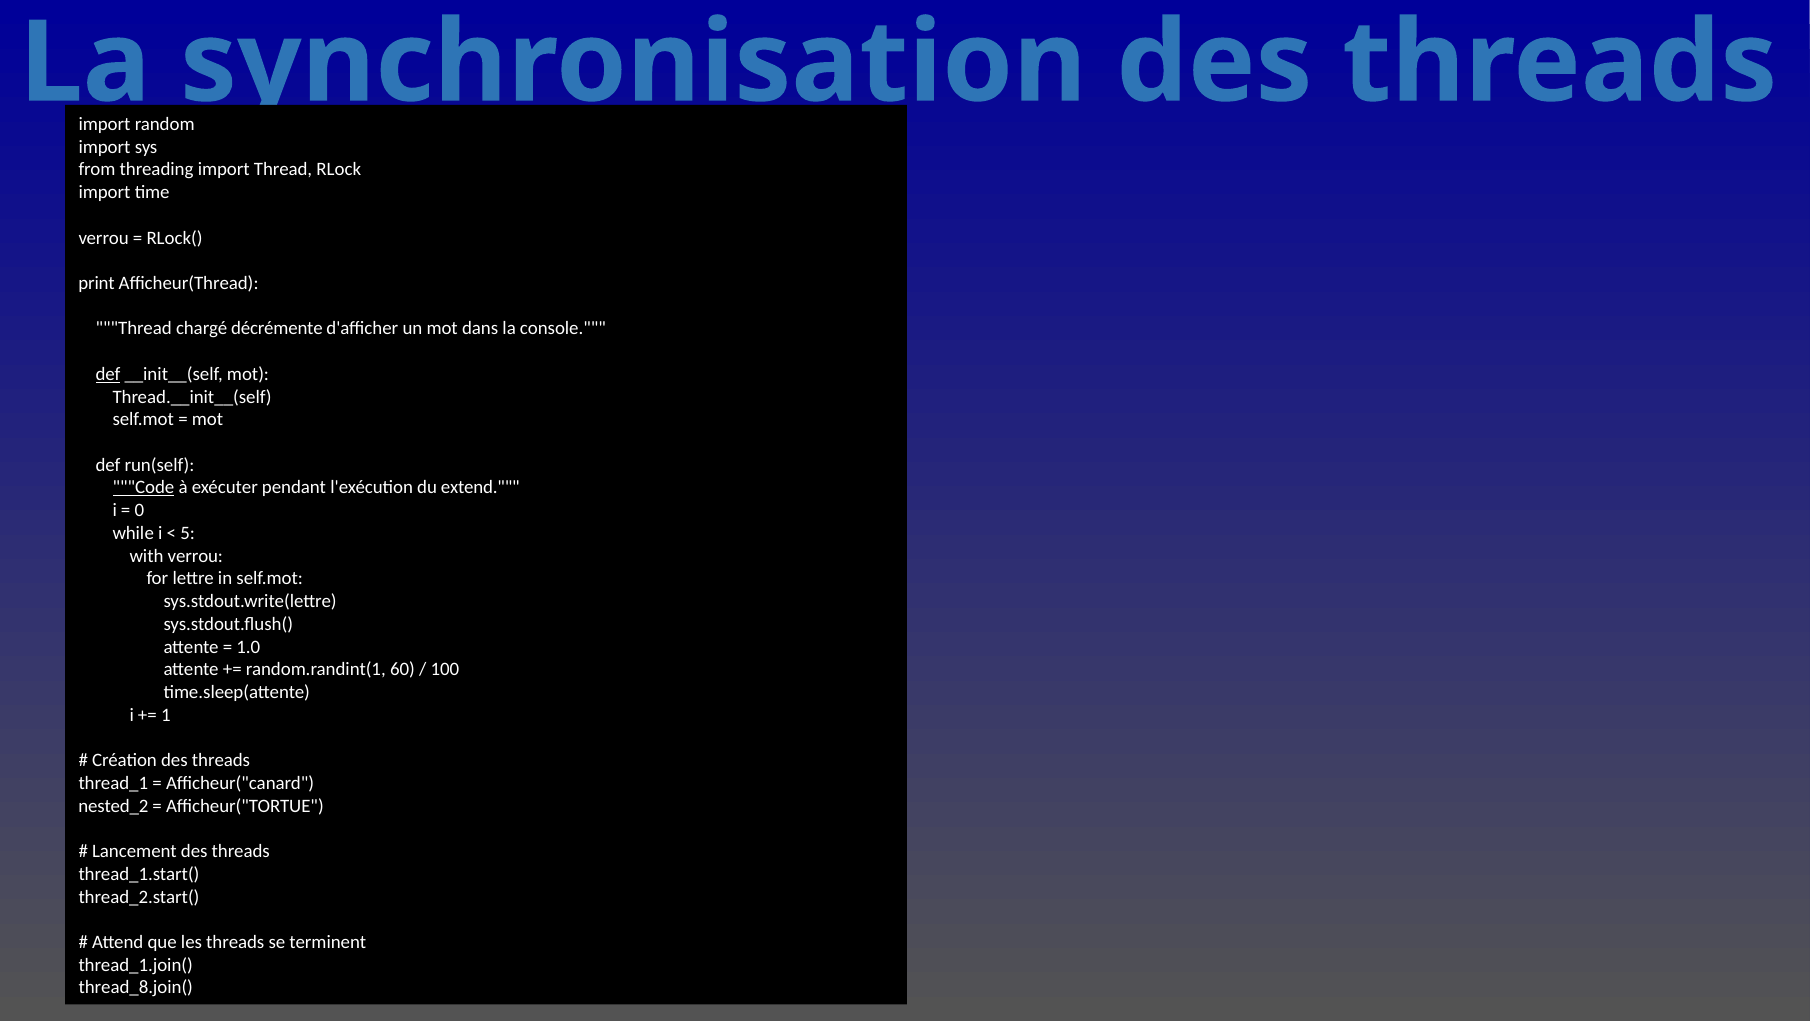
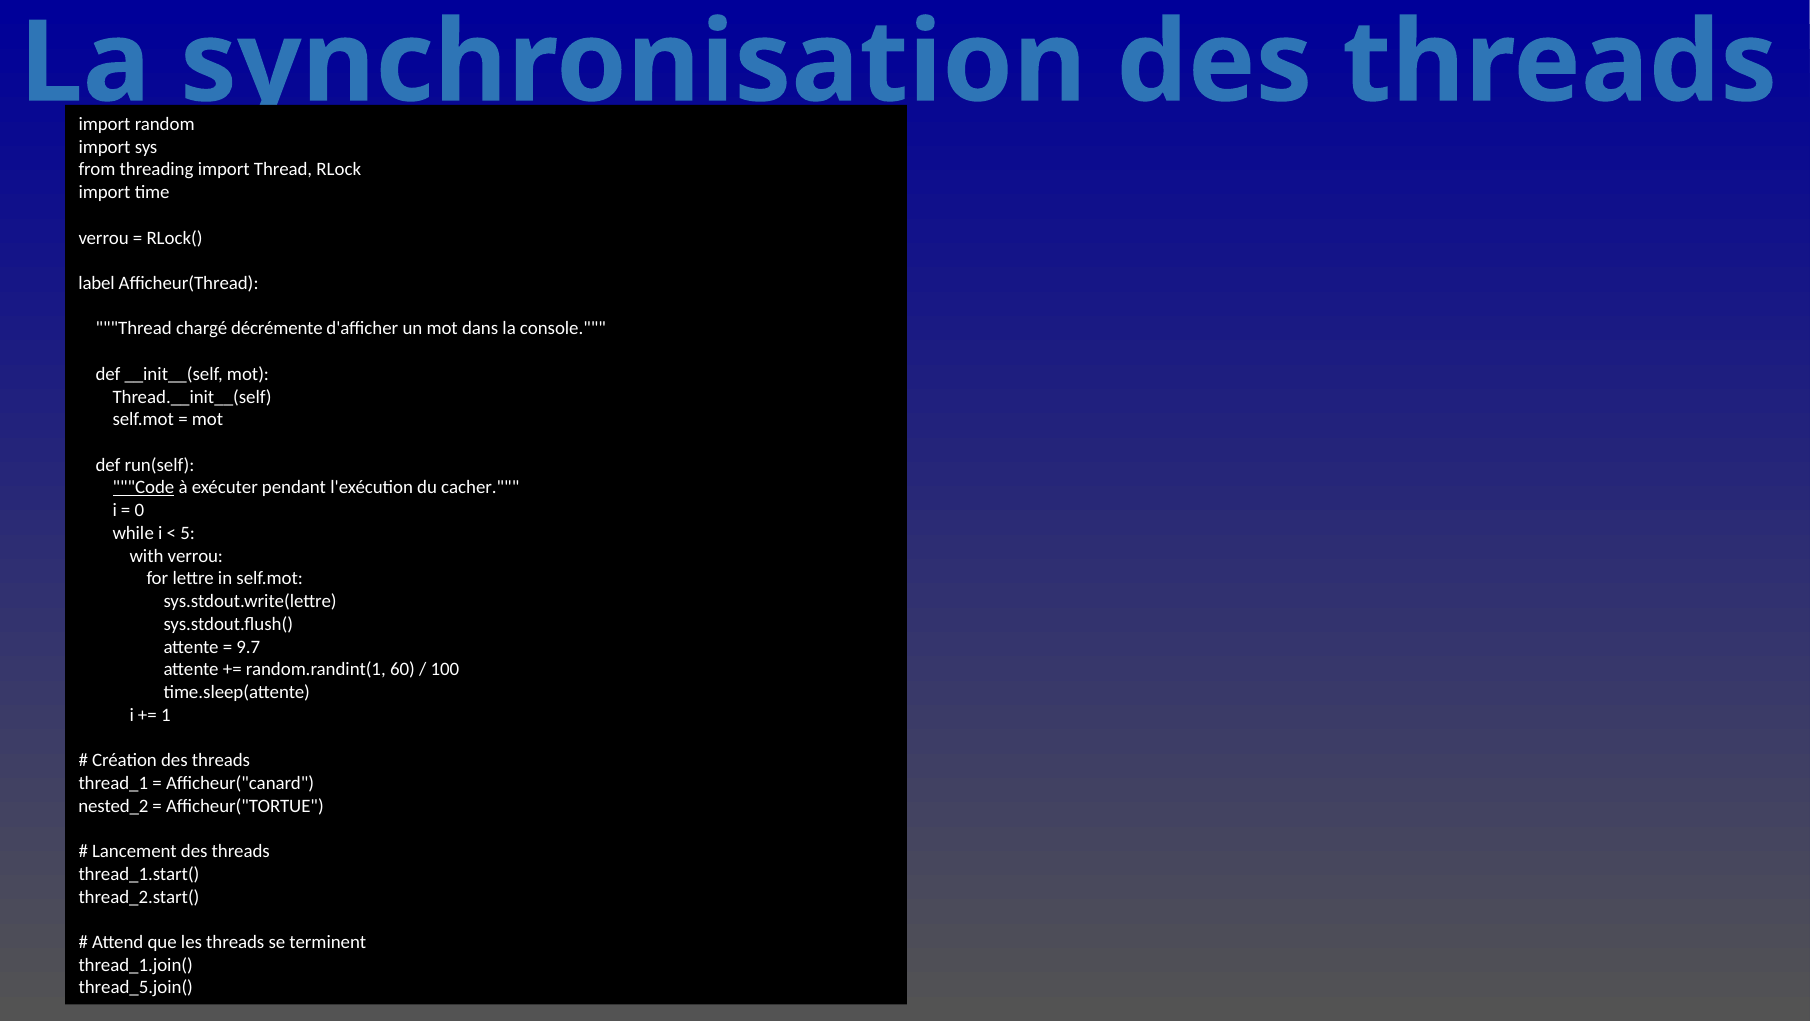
print: print -> label (97, 283)
def underline: present -> none (108, 374)
extend: extend -> cacher (480, 487)
1.0: 1.0 -> 9.7 (248, 646)
thread_8.join(: thread_8.join( -> thread_5.join( (136, 987)
